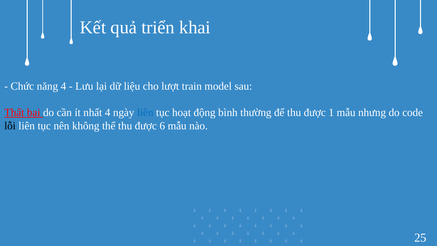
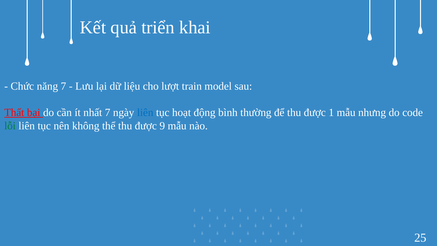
năng 4: 4 -> 7 (63, 86)
nhất 4: 4 -> 7 (108, 113)
lỗi colour: black -> green (10, 126)
6: 6 -> 9 (162, 126)
